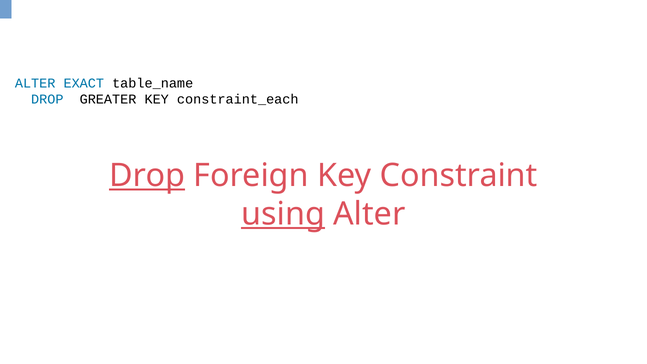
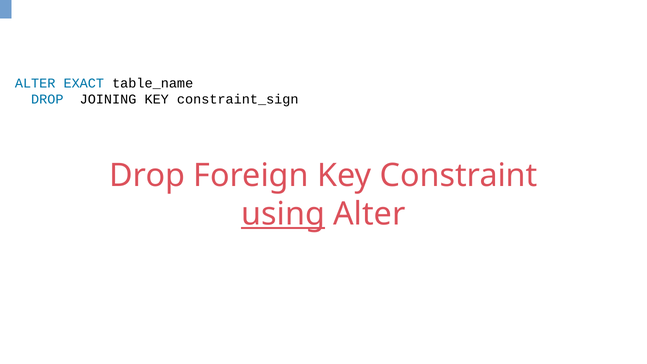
GREATER: GREATER -> JOINING (108, 99)
constraint_each: constraint_each -> constraint_sign (238, 99)
Drop underline: present -> none (147, 175)
